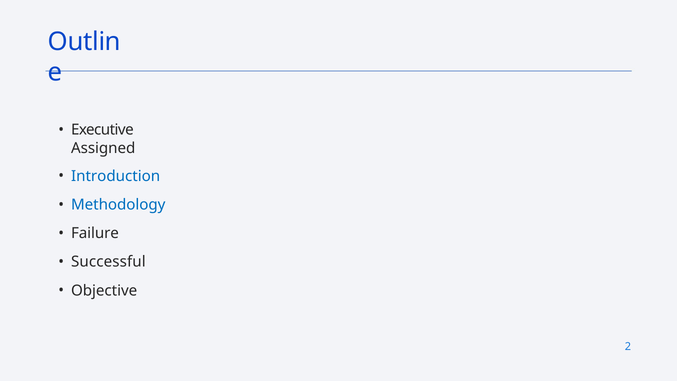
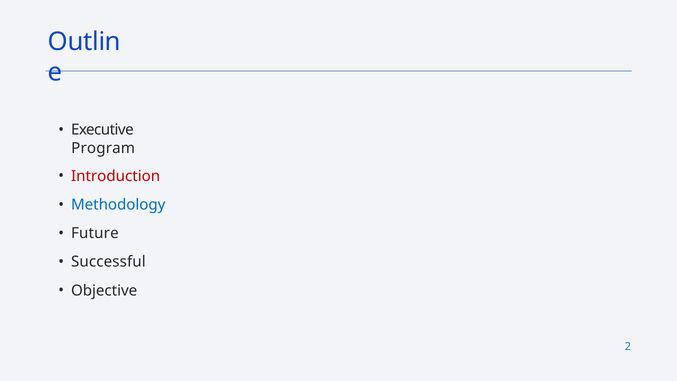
Assigned: Assigned -> Program (103, 148)
Introduction colour: blue -> red (116, 176)
Failure: Failure -> Future (95, 233)
